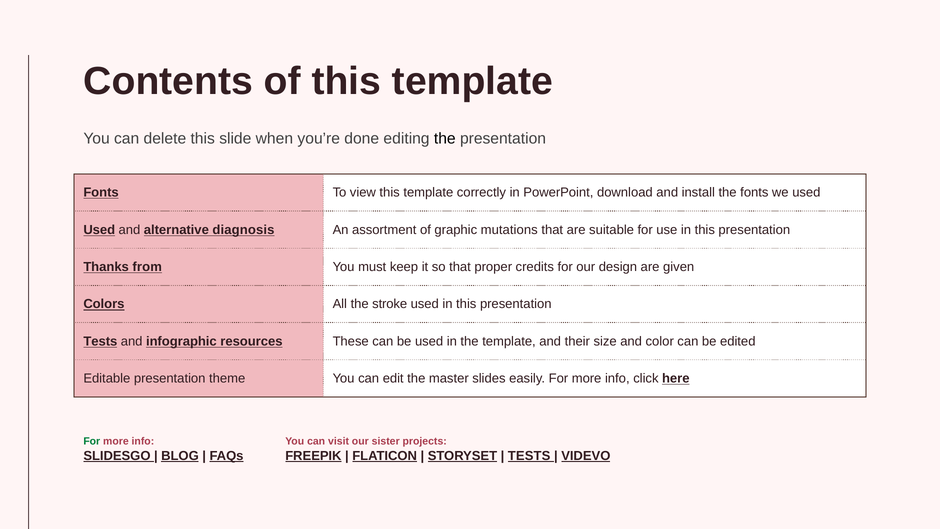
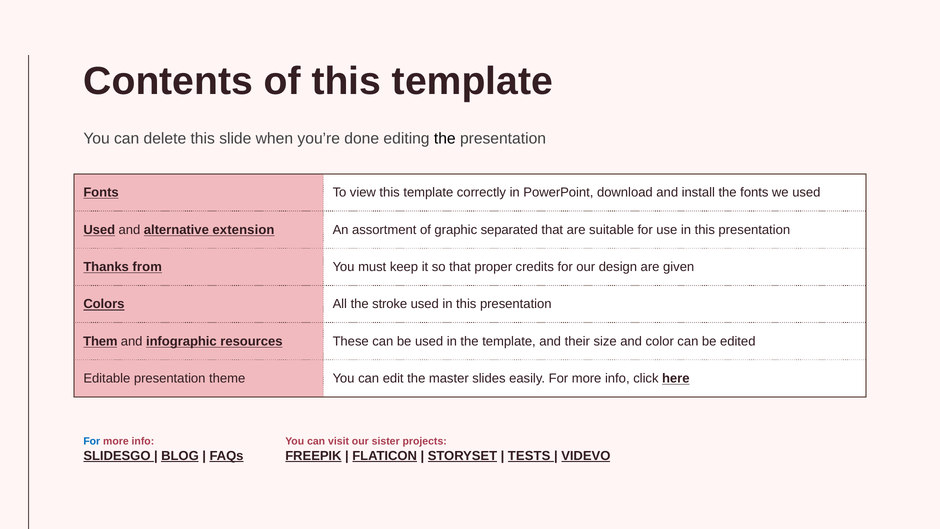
diagnosis: diagnosis -> extension (243, 230)
mutations: mutations -> separated (509, 230)
Tests: Tests -> Them (100, 341)
For colour: green -> blue (92, 441)
